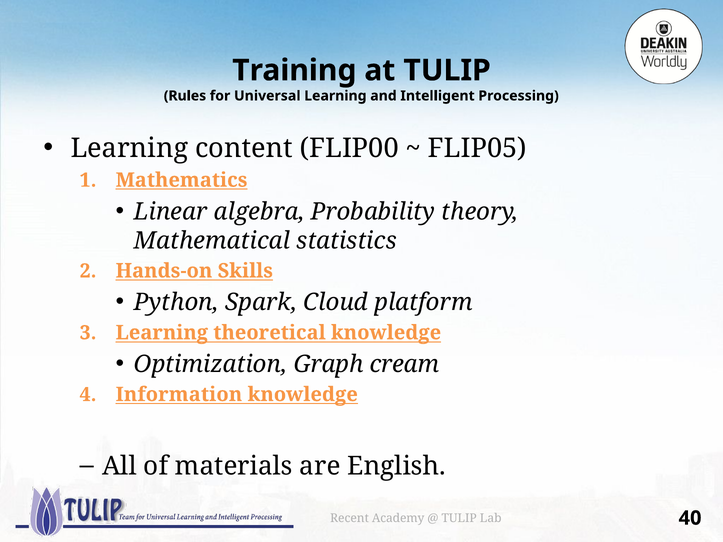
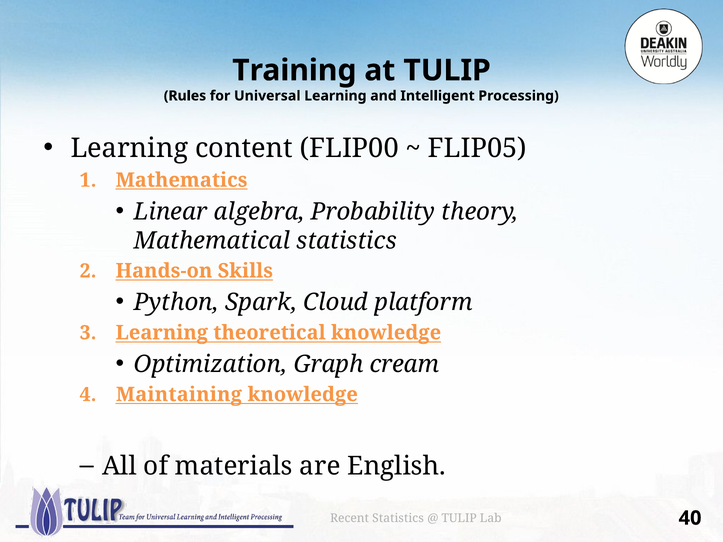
Information: Information -> Maintaining (179, 395)
Recent Academy: Academy -> Statistics (398, 518)
